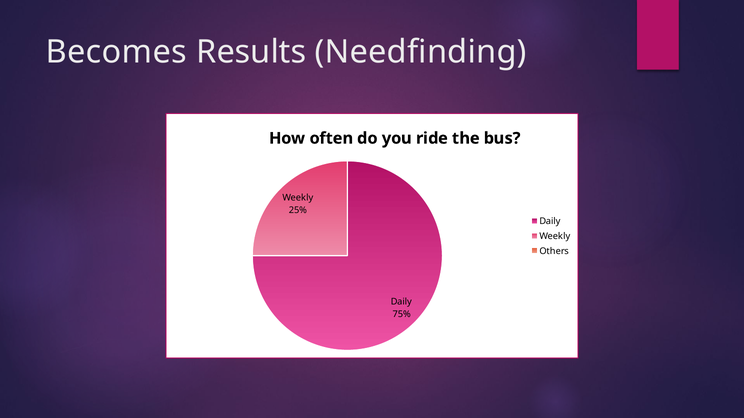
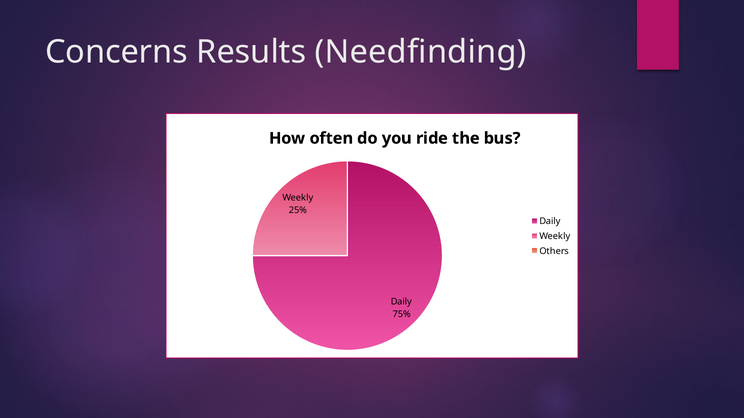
Becomes: Becomes -> Concerns (116, 52)
